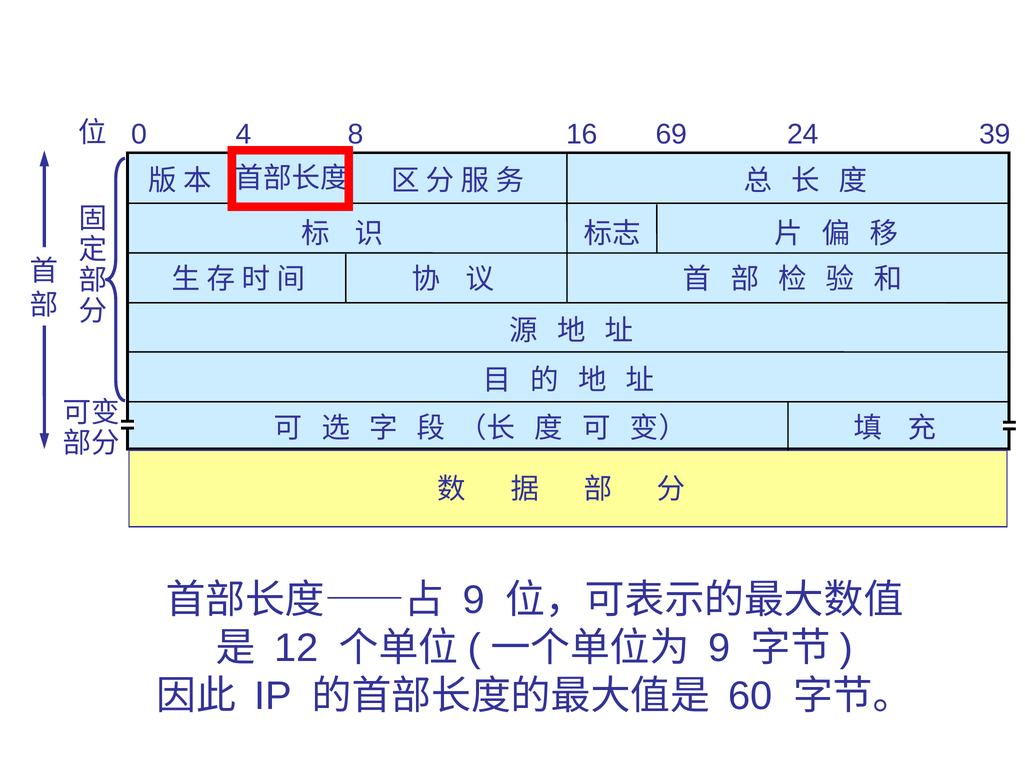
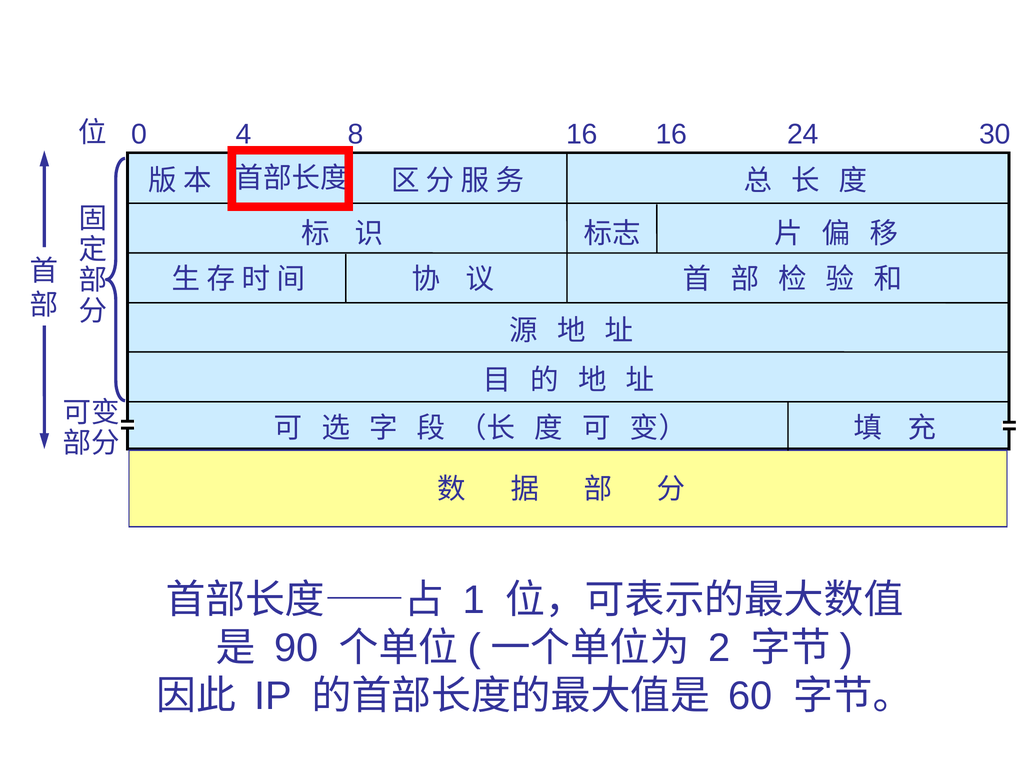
16 69: 69 -> 16 (671, 134)
39: 39 -> 30 (995, 134)
9: 9 -> 1 (474, 600)
12: 12 -> 90 (296, 648)
9: 9 -> 2 (719, 648)
